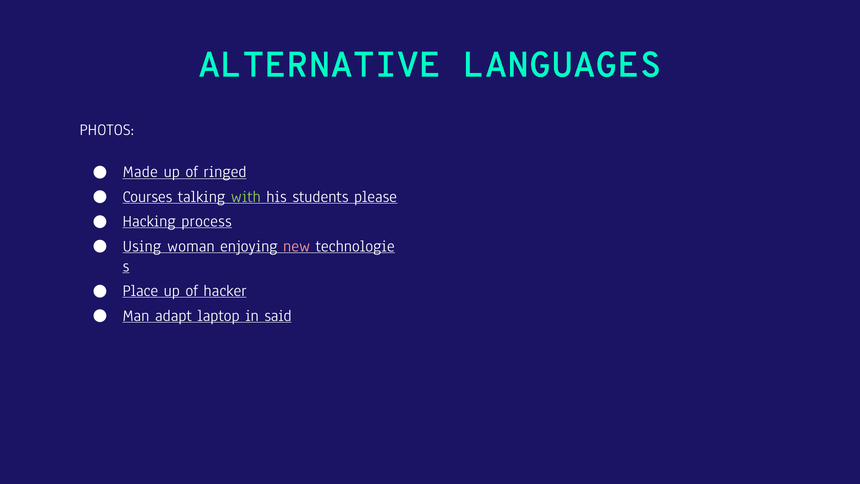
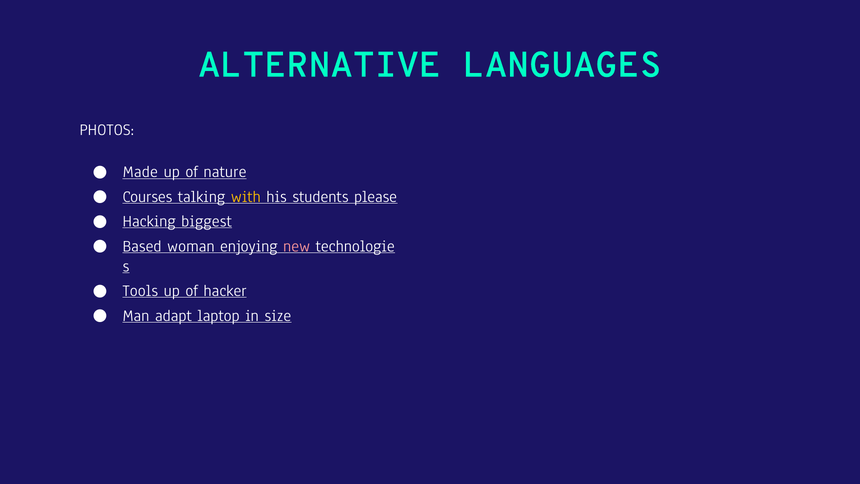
ringed: ringed -> nature (225, 172)
with colour: light green -> yellow (246, 197)
process: process -> biggest (207, 221)
Using: Using -> Based (142, 246)
Place: Place -> Tools (140, 291)
said: said -> size (278, 315)
